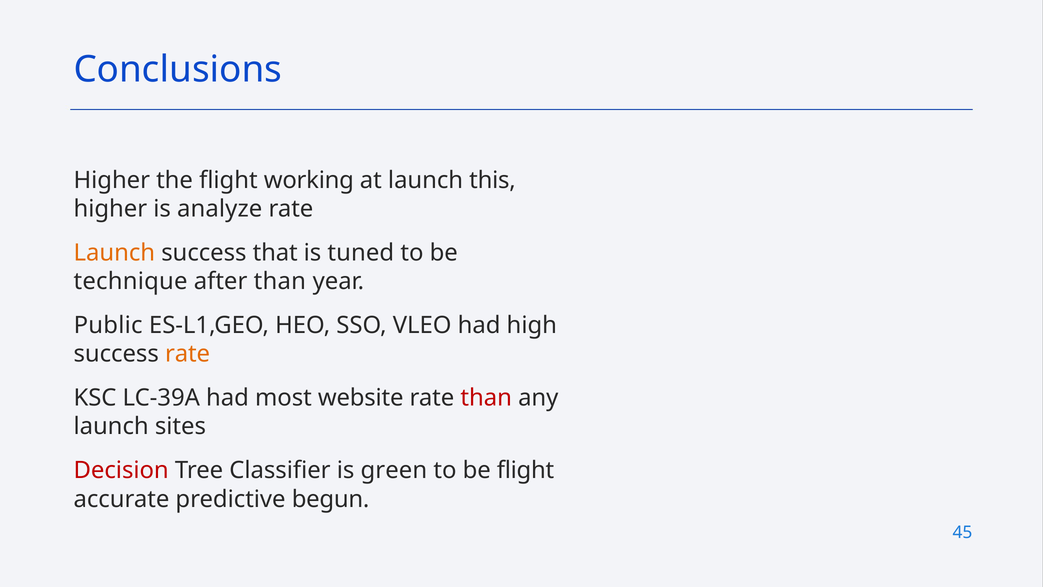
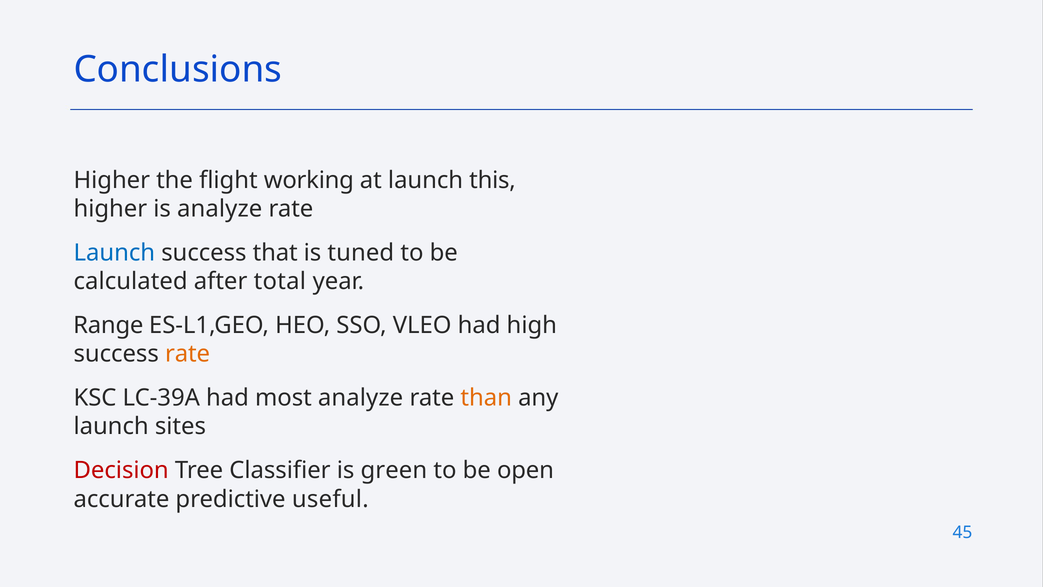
Launch colour: orange -> blue (114, 253)
technique: technique -> calculated (131, 281)
after than: than -> total (280, 281)
Public: Public -> Range (108, 325)
most website: website -> analyze (361, 398)
than colour: red -> orange (486, 398)
be flight: flight -> open (525, 470)
begun: begun -> useful (330, 499)
